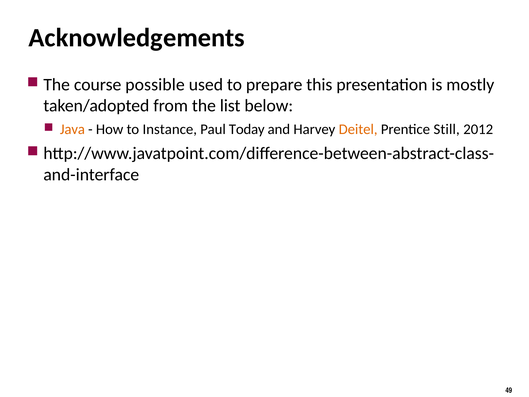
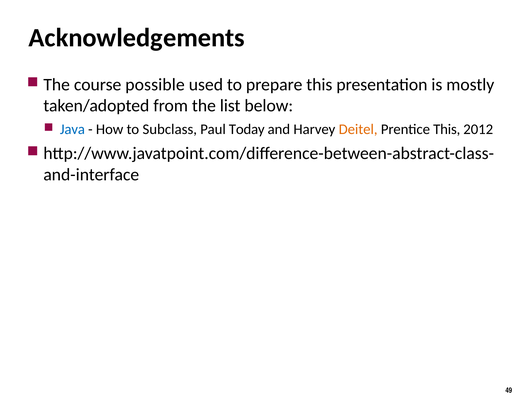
Java colour: orange -> blue (72, 129)
Instance: Instance -> Subclass (170, 129)
Prentice Still: Still -> This (447, 129)
